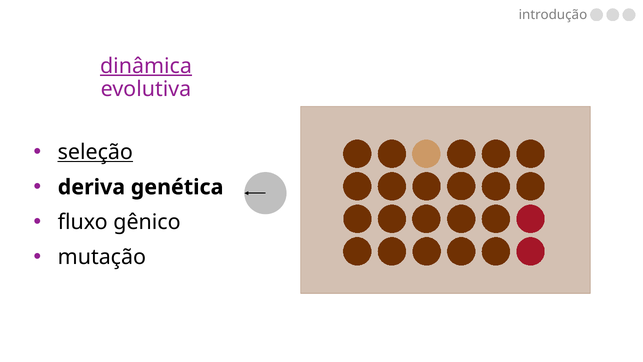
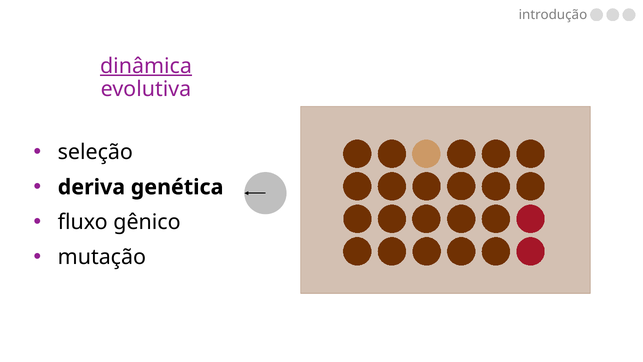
seleção underline: present -> none (95, 152)
